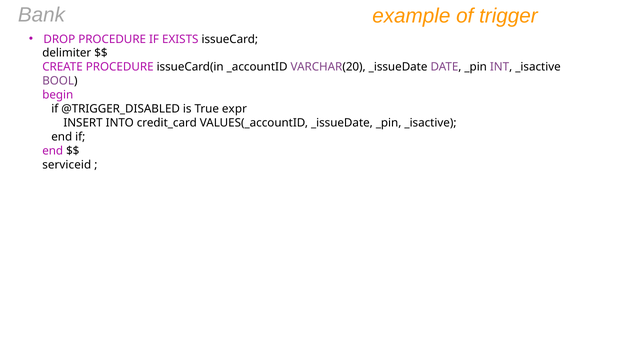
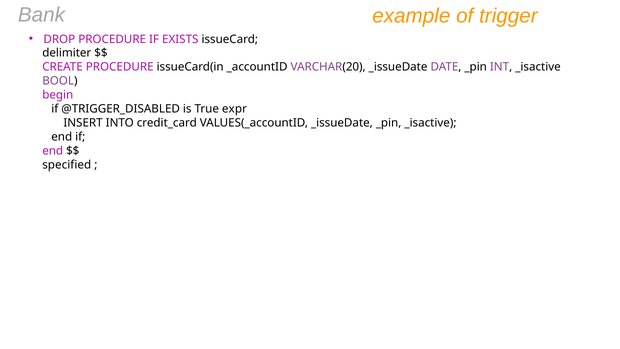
serviceid: serviceid -> specified (67, 165)
